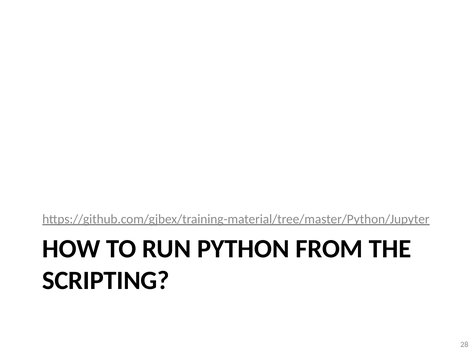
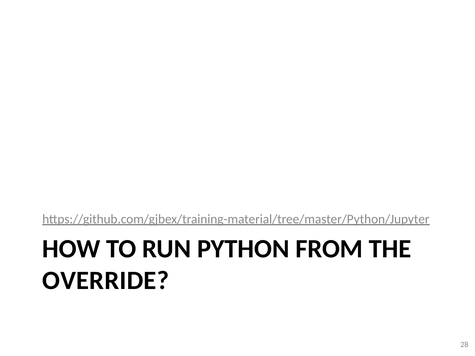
SCRIPTING: SCRIPTING -> OVERRIDE (106, 281)
